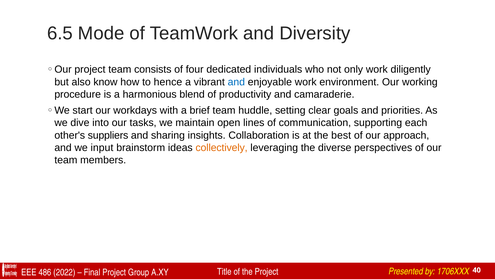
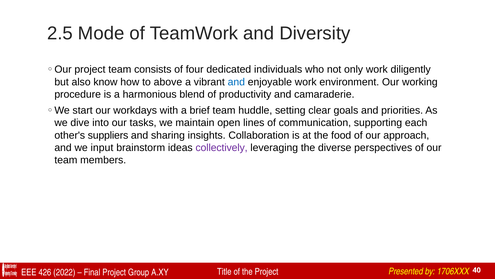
6.5: 6.5 -> 2.5 (60, 33)
hence: hence -> above (168, 82)
best: best -> food (341, 135)
collectively colour: orange -> purple (222, 147)
486: 486 -> 426 (45, 272)
